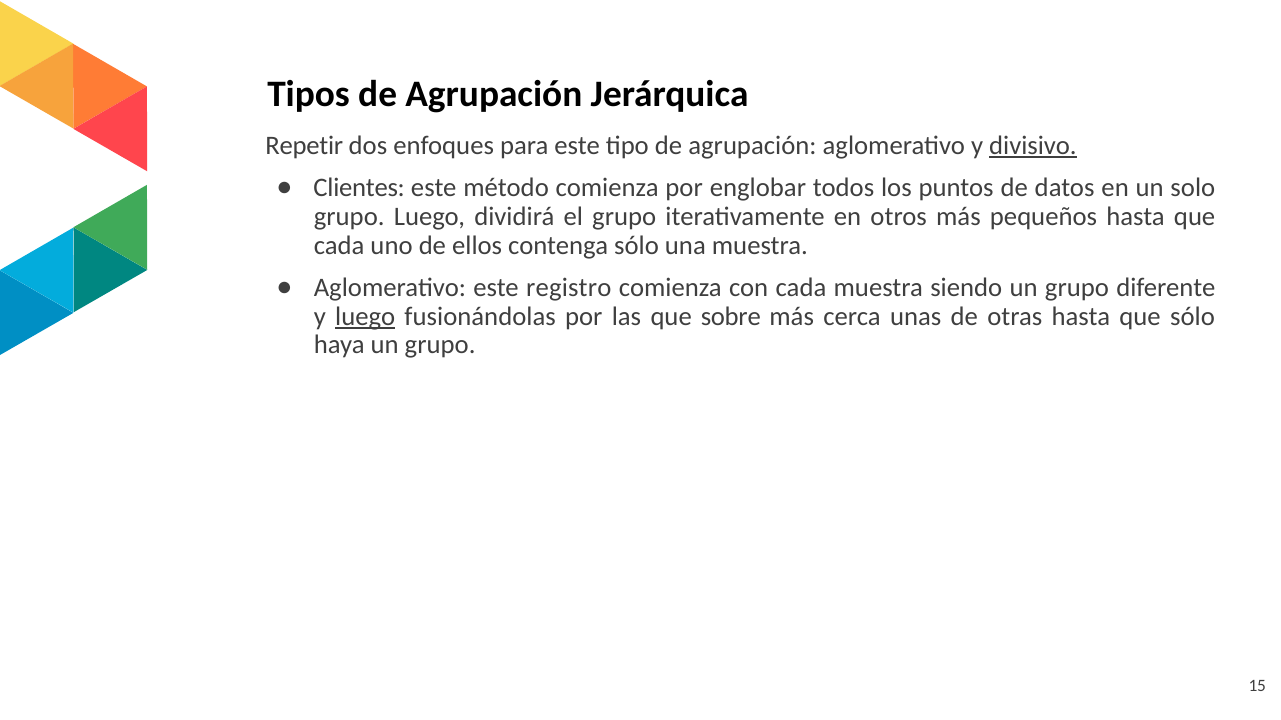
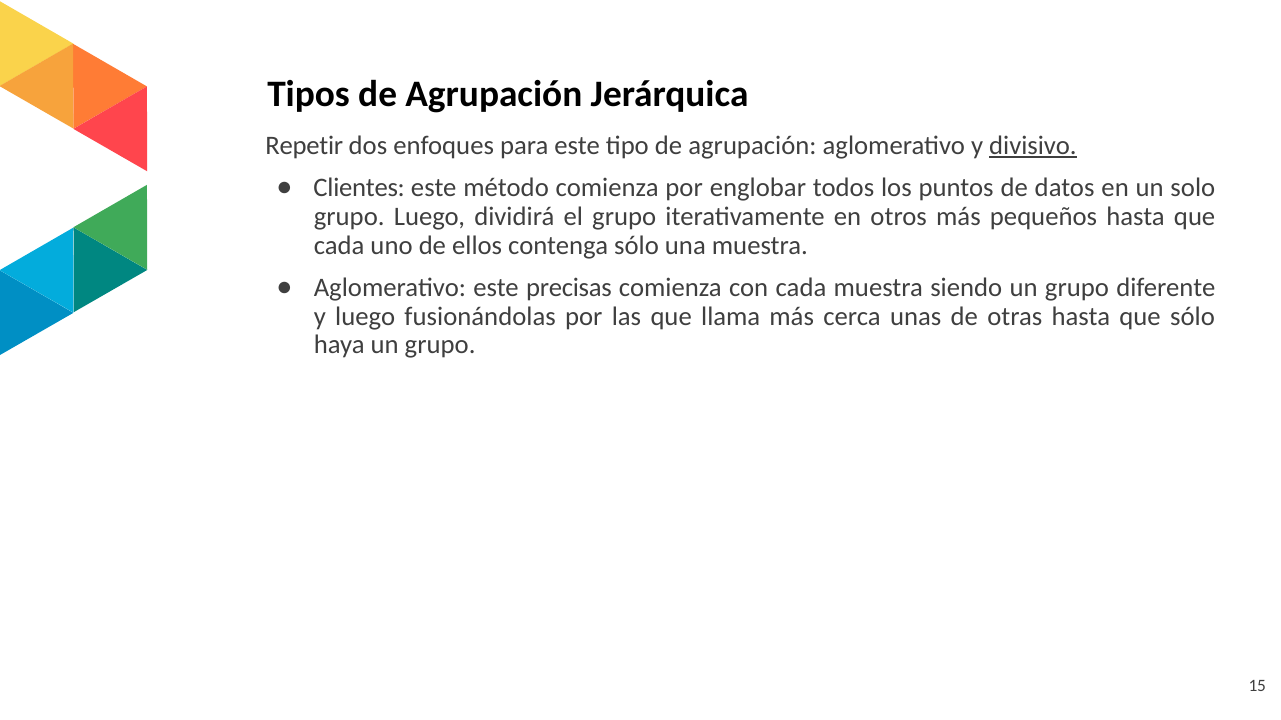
registro: registro -> precisas (569, 288)
luego underline: present -> none (365, 317)
sobre: sobre -> llama (731, 317)
